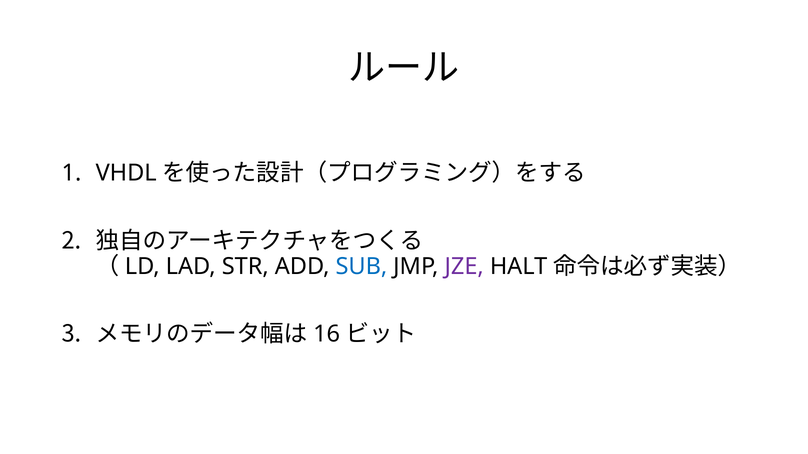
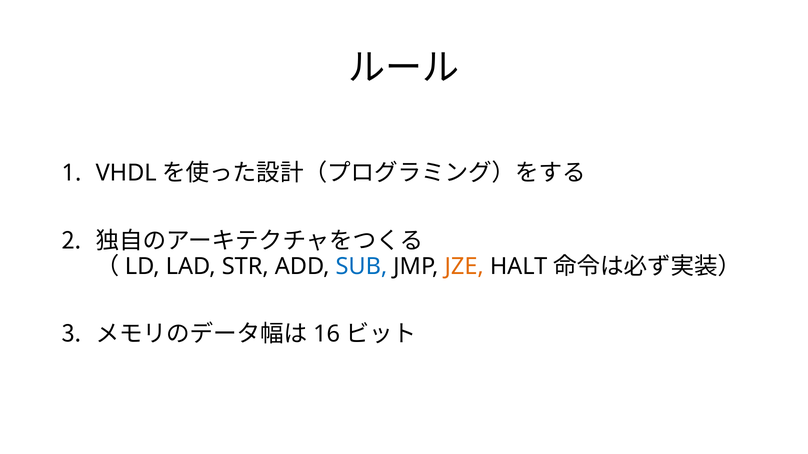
JZE colour: purple -> orange (464, 267)
